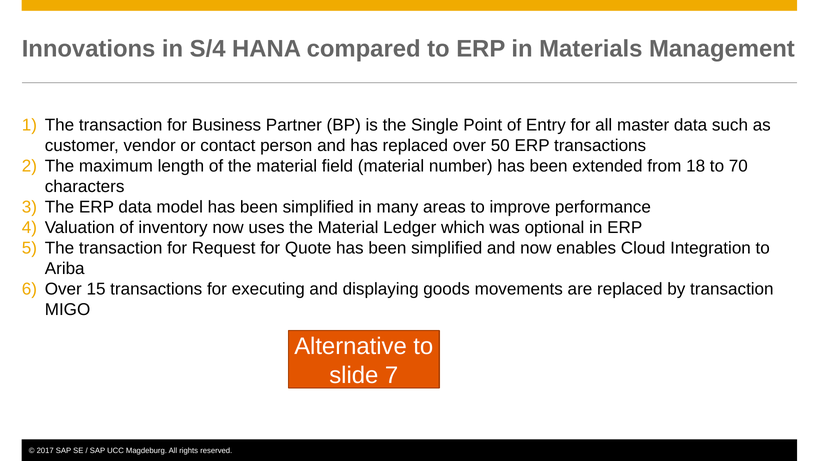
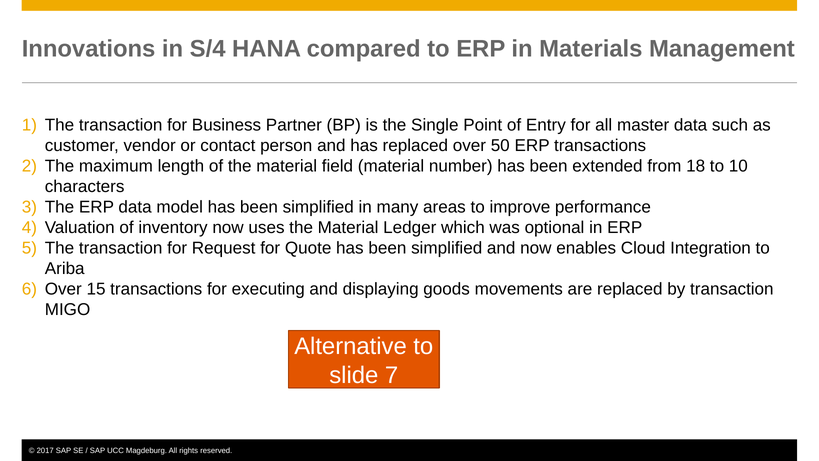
70: 70 -> 10 (738, 166)
